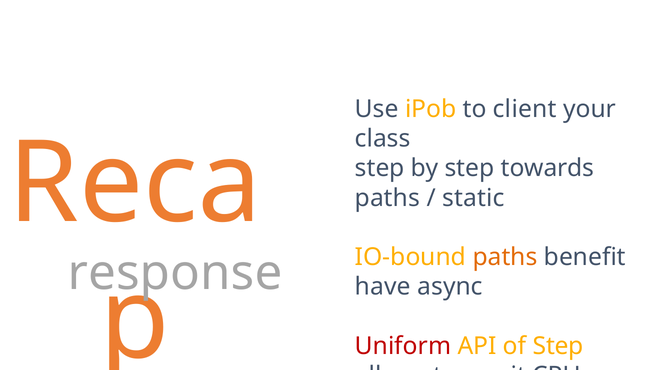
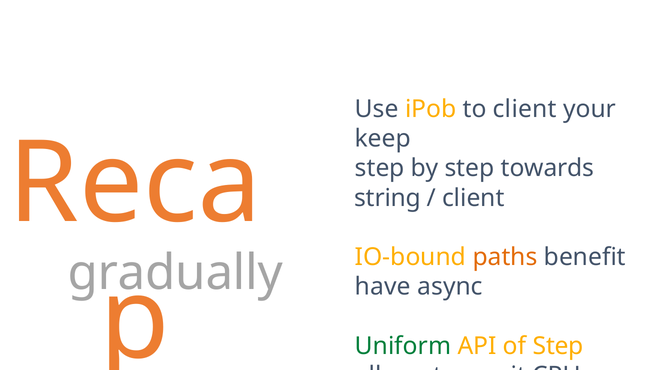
class: class -> keep (383, 139)
paths: paths -> string (388, 198)
static: static -> client (473, 198)
response: response -> gradually (175, 273)
Uniform colour: red -> green (403, 346)
